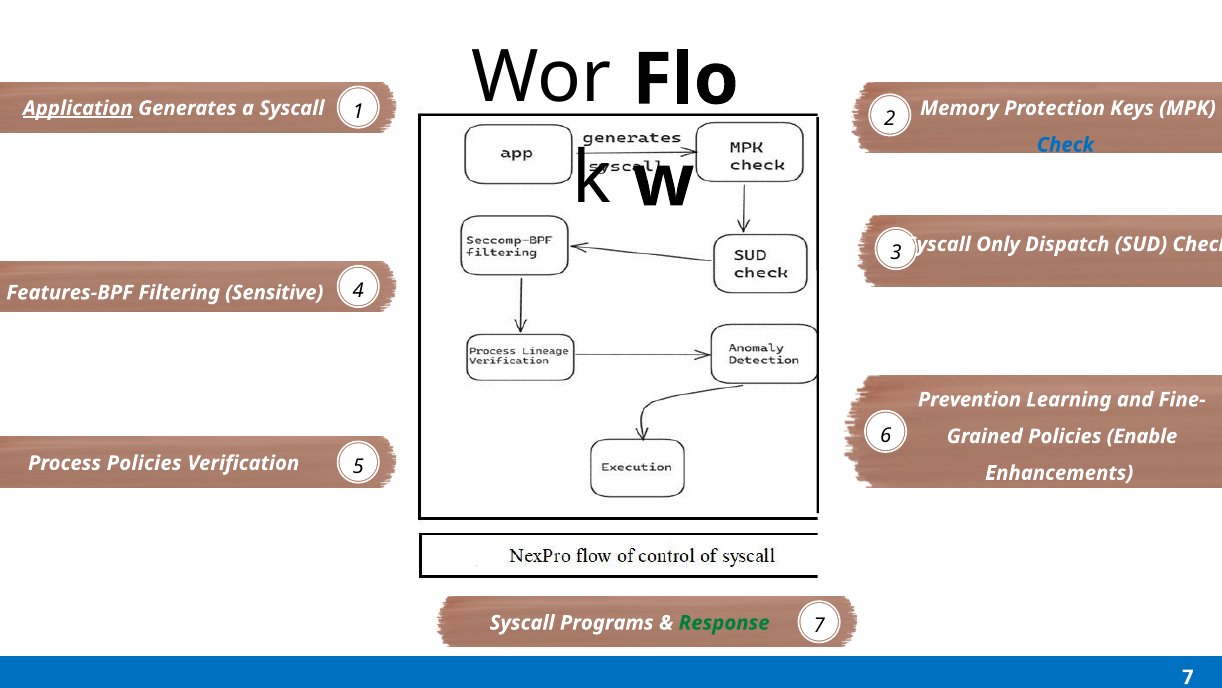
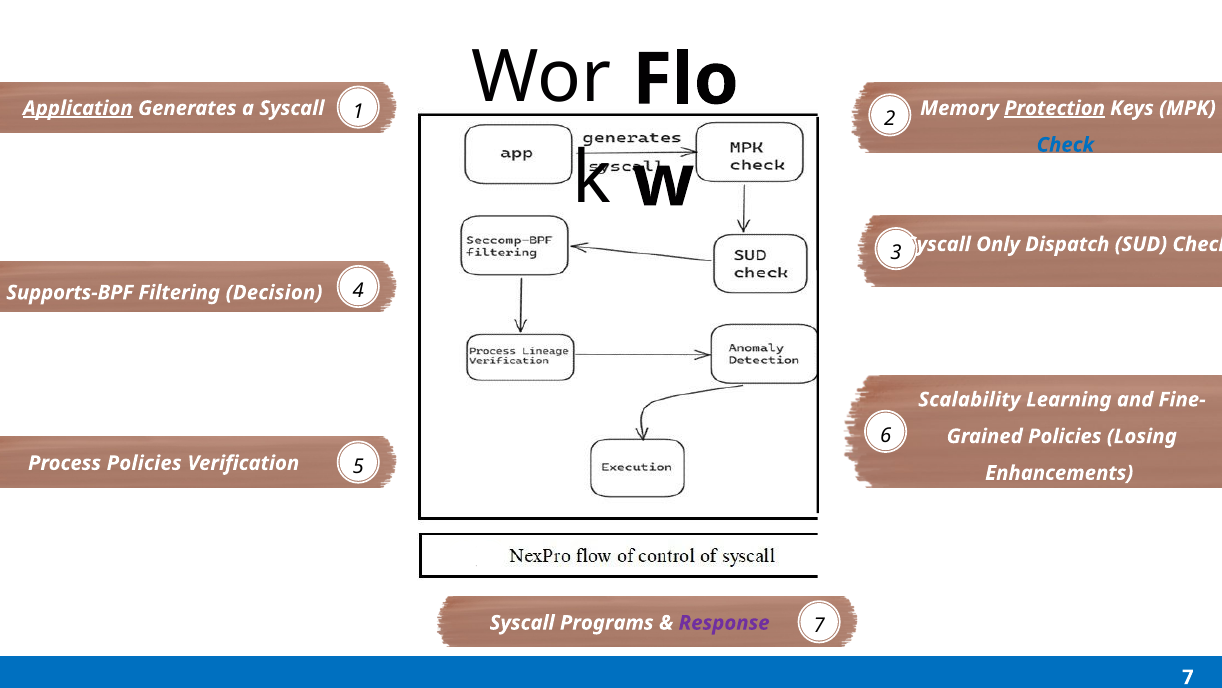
Protection underline: none -> present (1055, 108)
Features-BPF: Features-BPF -> Supports-BPF (70, 292)
Sensitive: Sensitive -> Decision (274, 292)
Prevention: Prevention -> Scalability (969, 399)
Enable: Enable -> Losing (1142, 436)
Response colour: green -> purple (724, 622)
